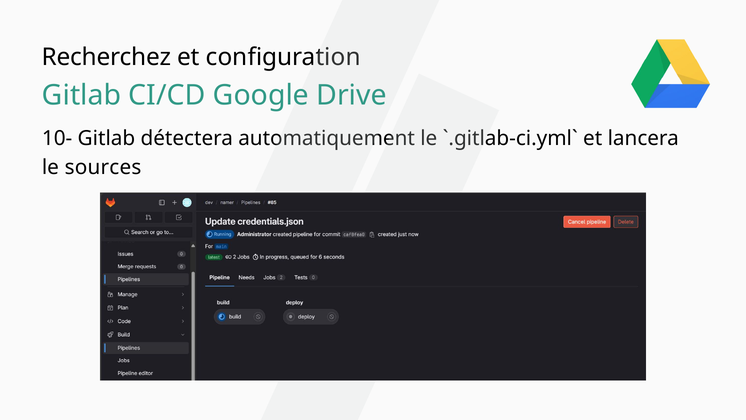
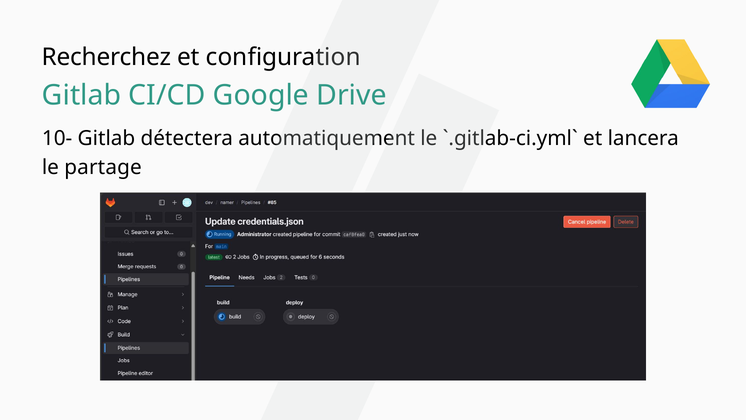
sources: sources -> partage (103, 167)
